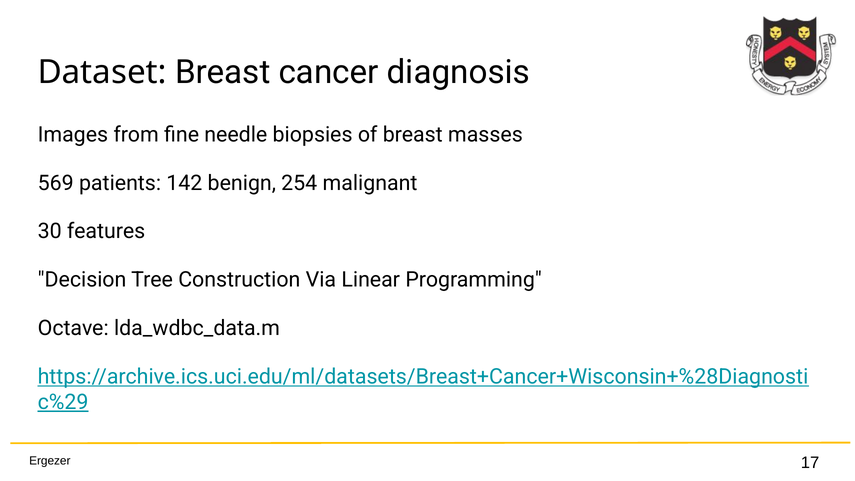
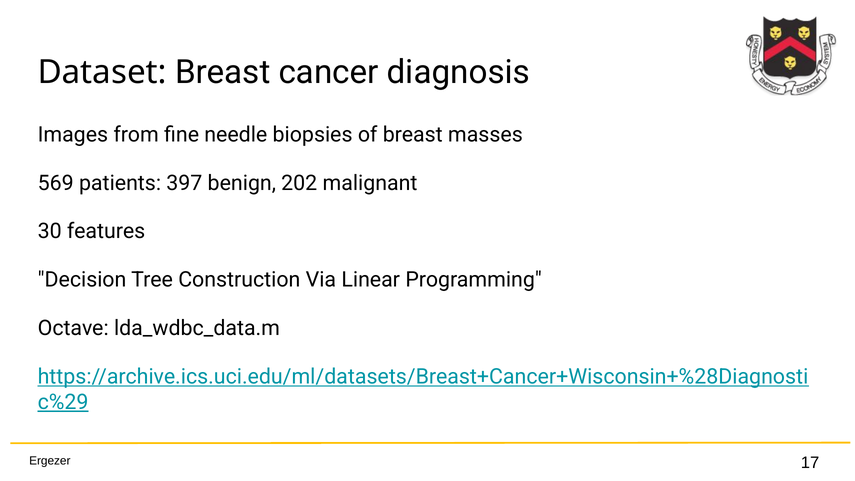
142: 142 -> 397 (184, 183)
254: 254 -> 202 (299, 183)
